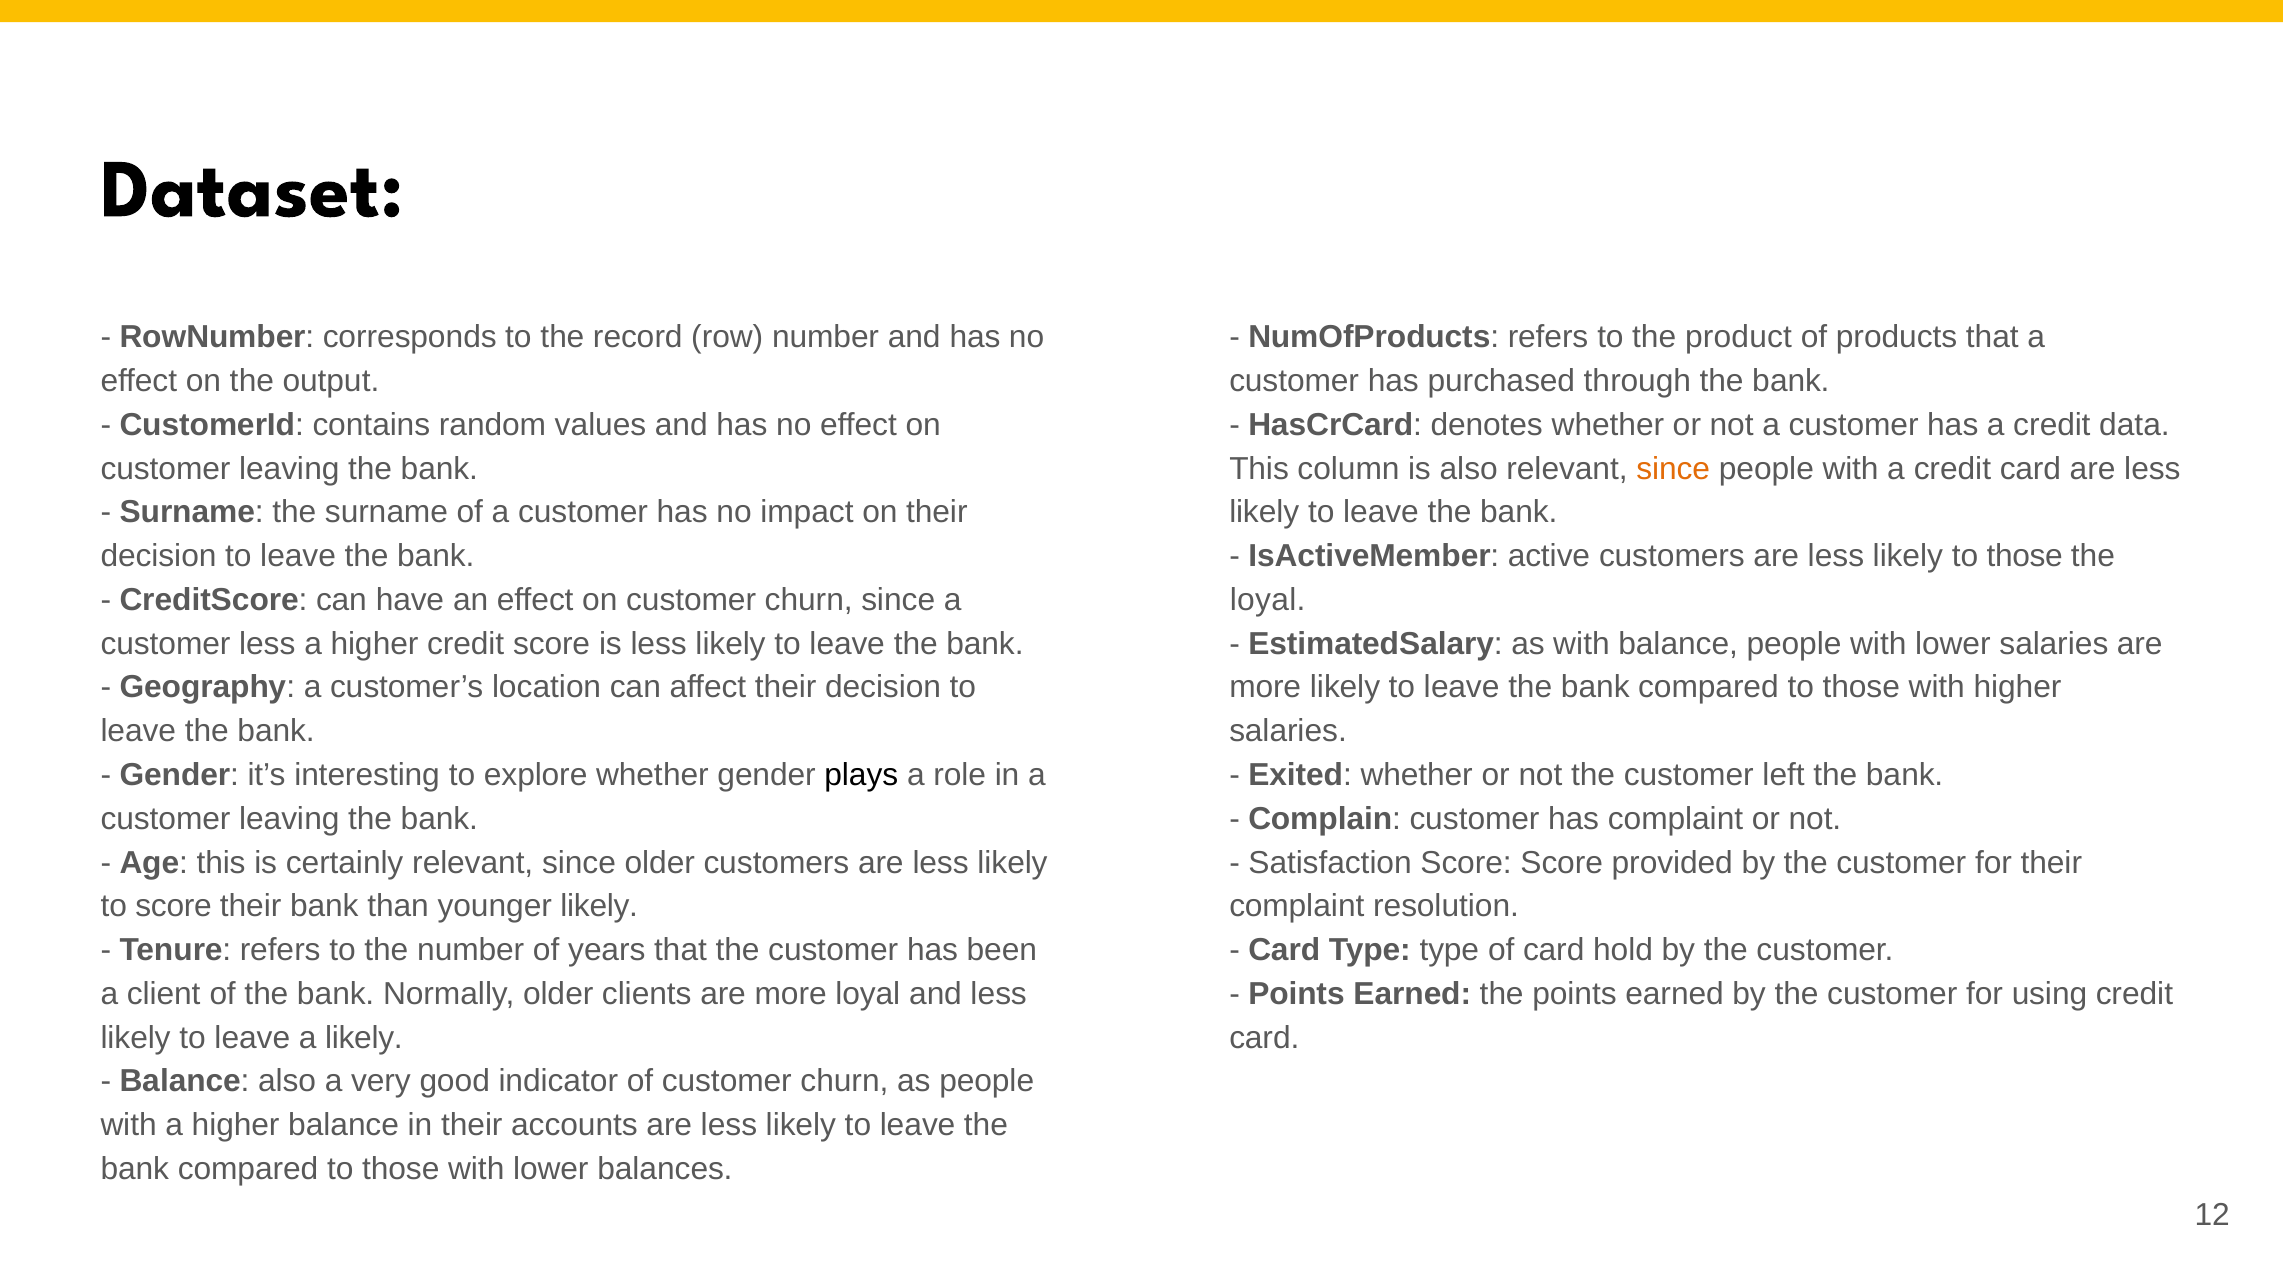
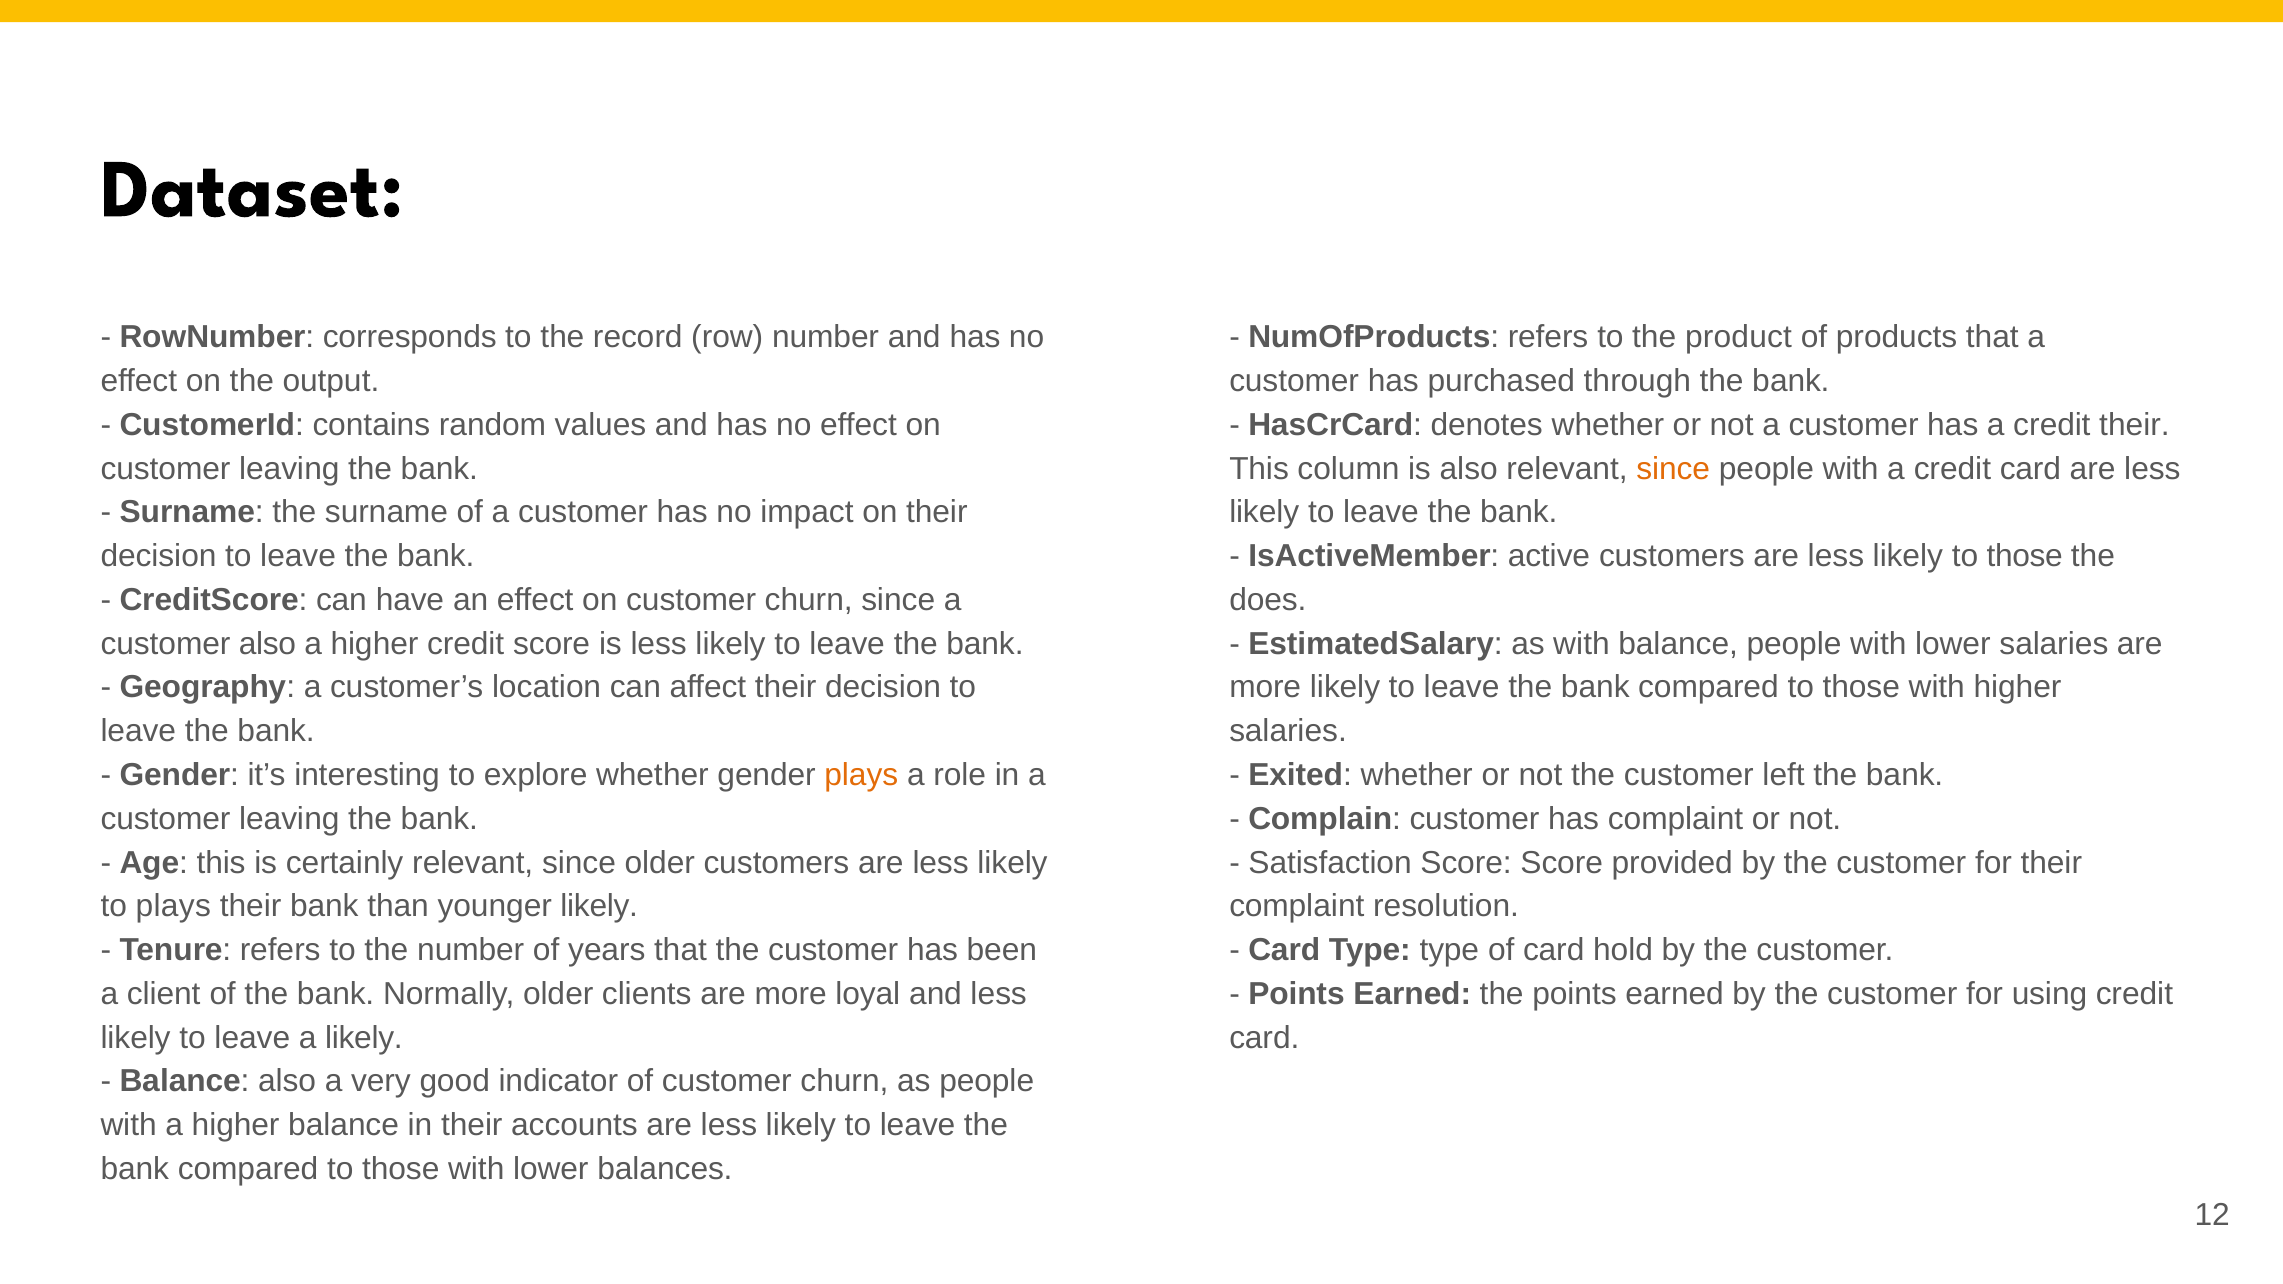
credit data: data -> their (2134, 425)
loyal: loyal -> does (1268, 600)
customer less: less -> also (267, 644)
plays colour: black -> orange (861, 775)
to score: score -> plays (173, 907)
